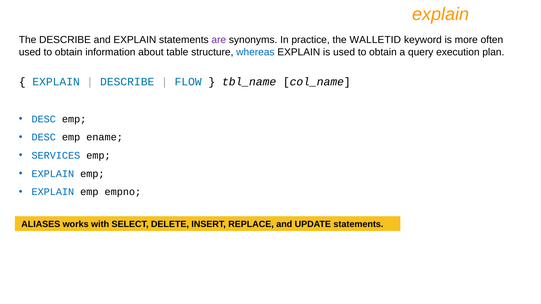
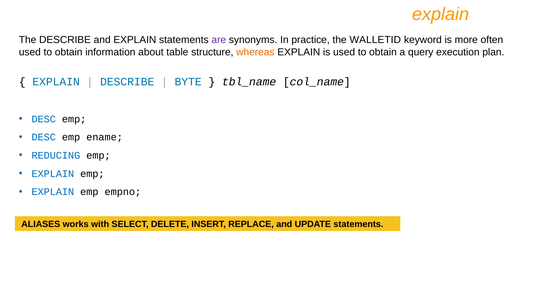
whereas colour: blue -> orange (255, 52)
FLOW: FLOW -> BYTE (188, 82)
SERVICES: SERVICES -> REDUCING (56, 156)
